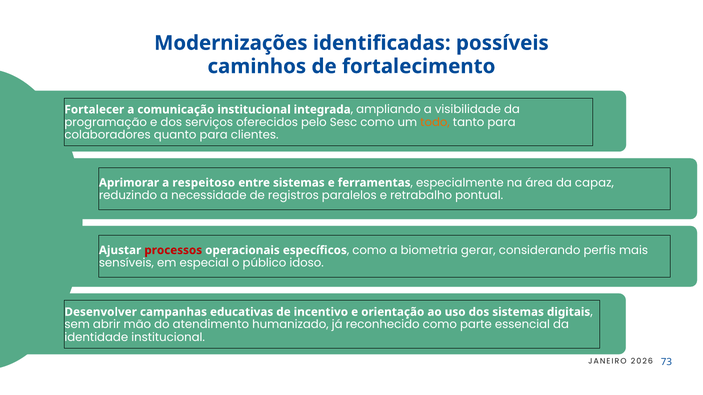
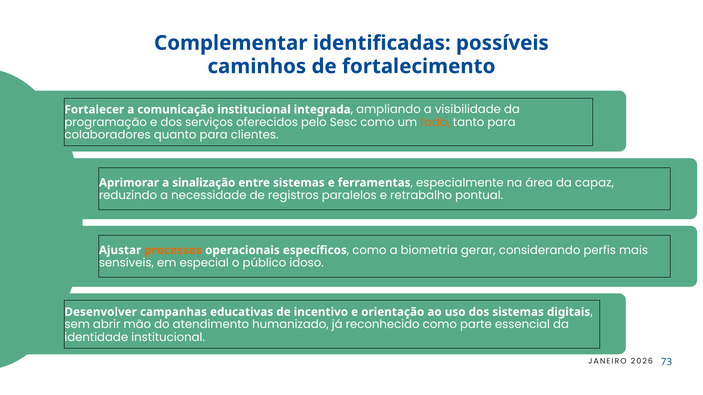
Modernizações: Modernizações -> Complementar (231, 43)
respeitoso: respeitoso -> sinalização (204, 183)
processos colour: red -> orange (173, 250)
